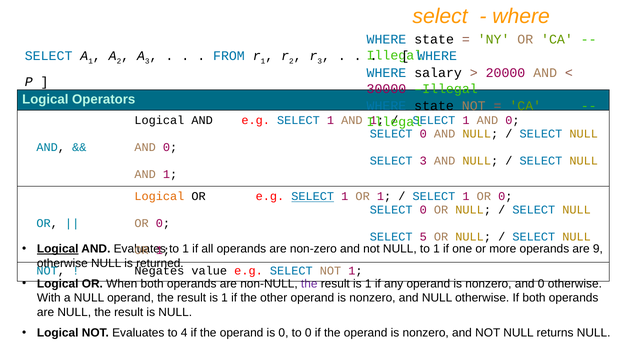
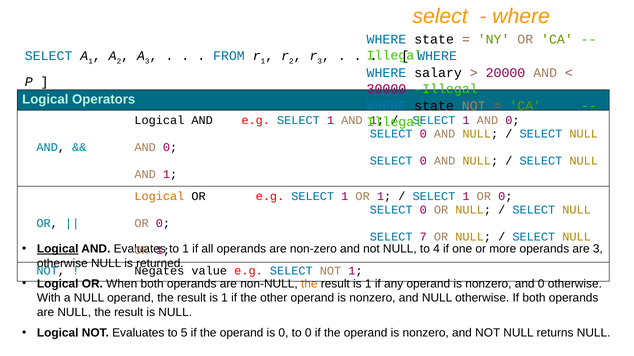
3: 3 -> 0 (423, 161)
SELECT underline: present -> none (313, 197)
5: 5 -> 7 (423, 237)
NULL to 1: 1 -> 4 (436, 249)
are 9: 9 -> 3 (598, 249)
the colour: purple -> orange (309, 284)
4: 4 -> 5 (184, 333)
